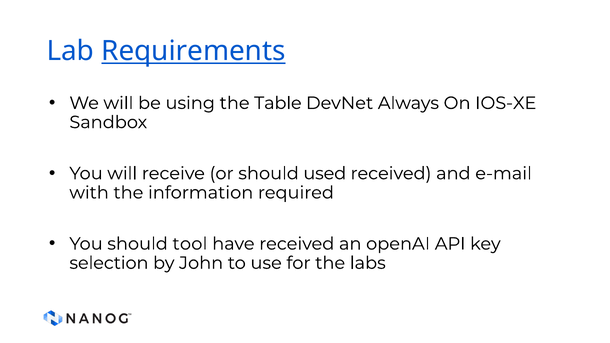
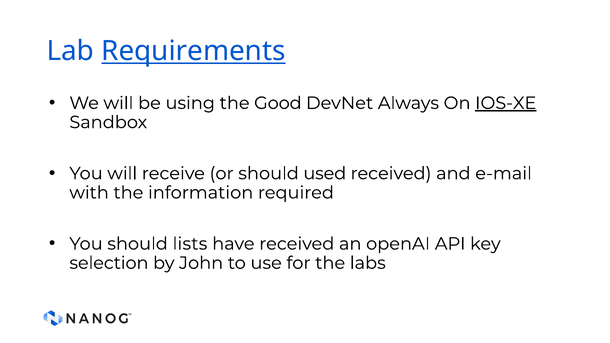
Table: Table -> Good (278, 103)
IOS-XE underline: none -> present (506, 103)
tool: tool -> lists (190, 244)
